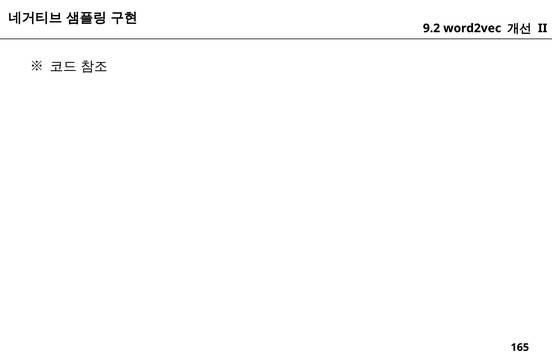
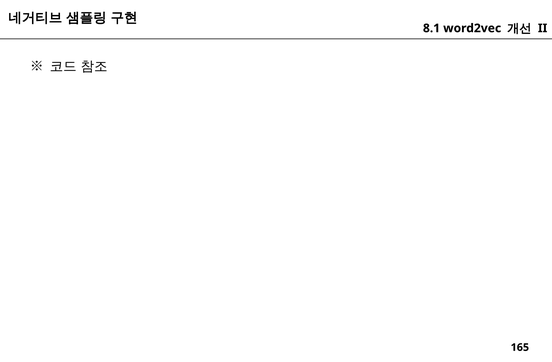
9.2: 9.2 -> 8.1 (432, 28)
